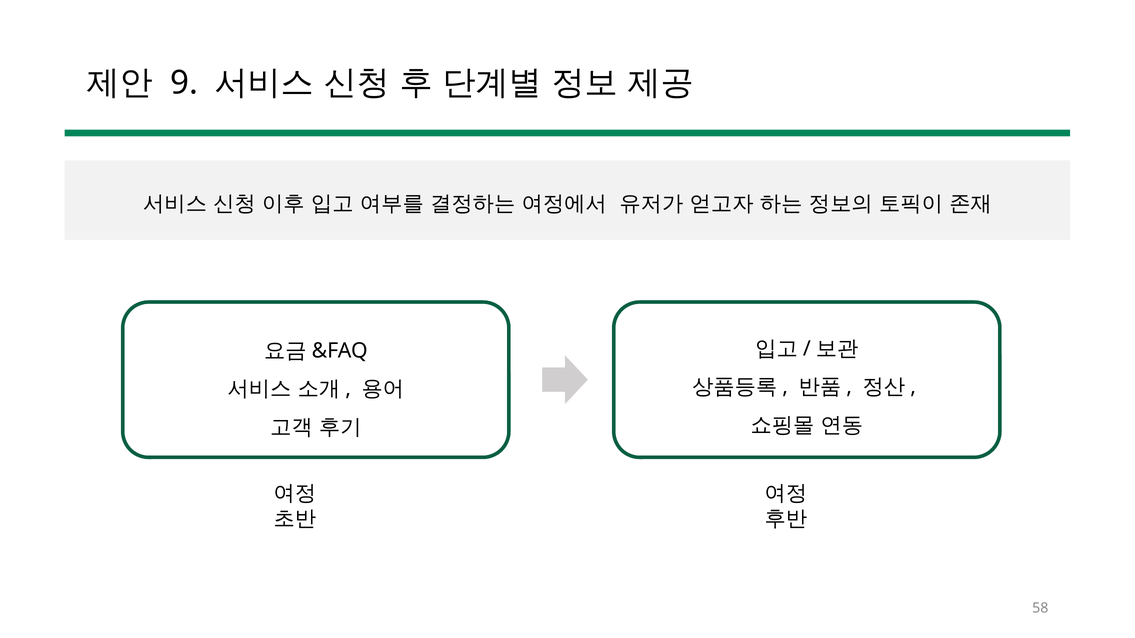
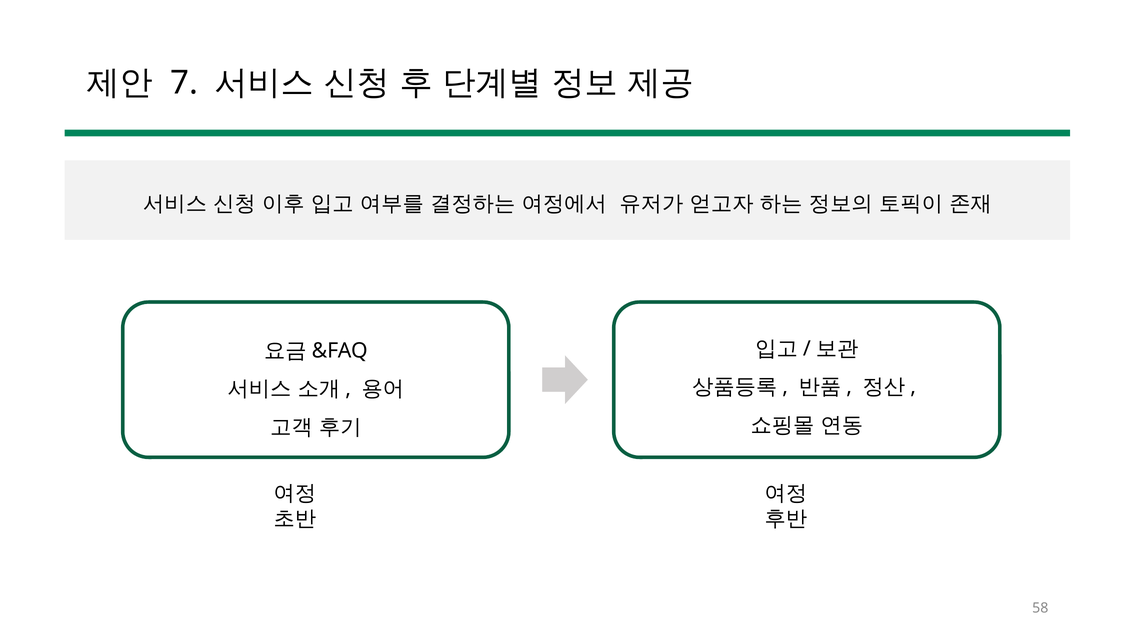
9: 9 -> 7 (184, 83)
